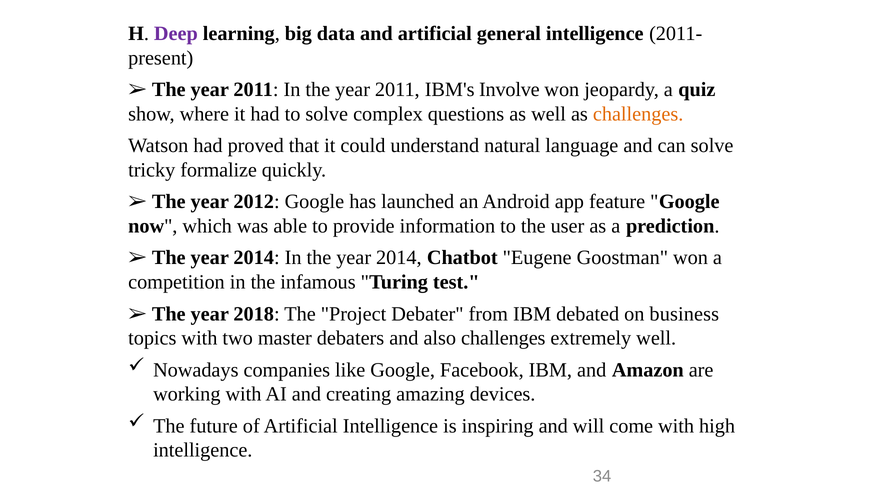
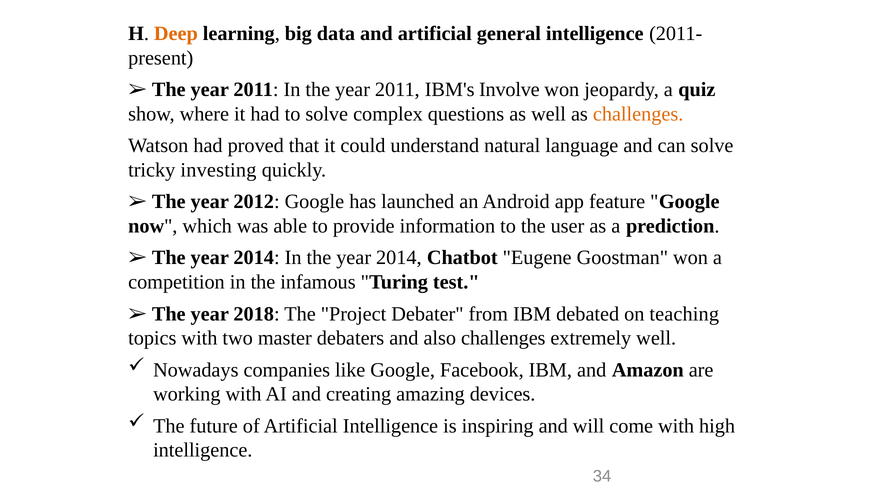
Deep colour: purple -> orange (176, 34)
formalize: formalize -> investing (218, 170)
business: business -> teaching (684, 314)
